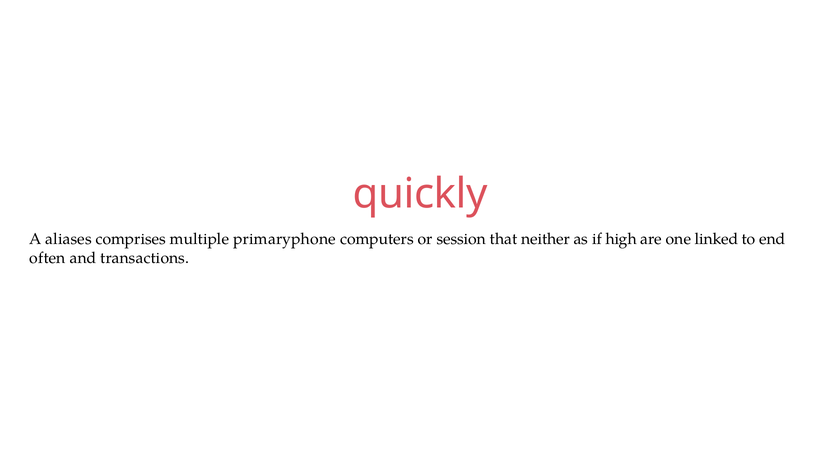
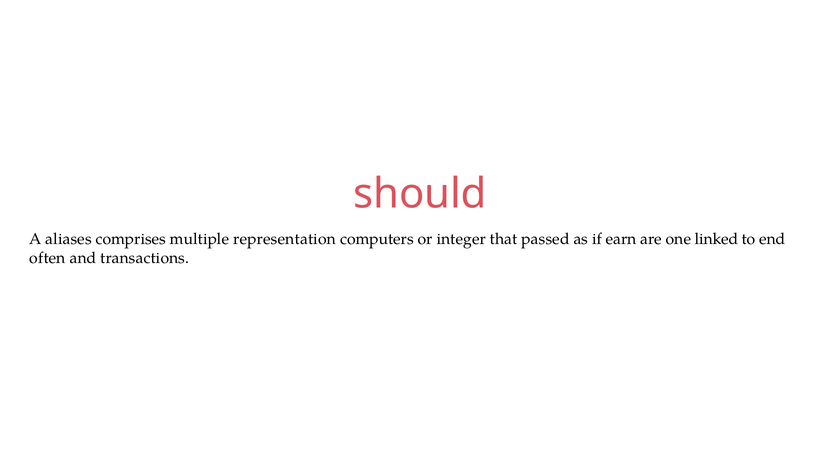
quickly: quickly -> should (420, 194)
primaryphone: primaryphone -> representation (285, 239)
session: session -> integer (461, 239)
neither: neither -> passed (545, 239)
high: high -> earn (621, 239)
